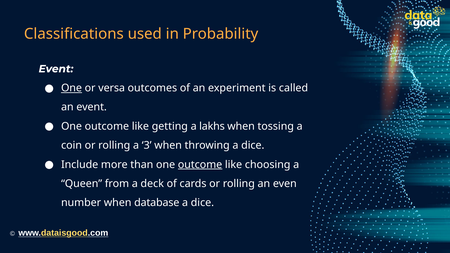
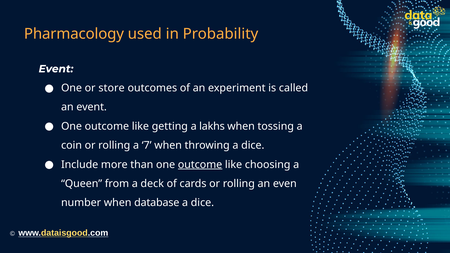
Classifications: Classifications -> Pharmacology (74, 34)
One underline: present -> none (72, 88)
versa: versa -> store (112, 88)
3: 3 -> 7 (147, 145)
